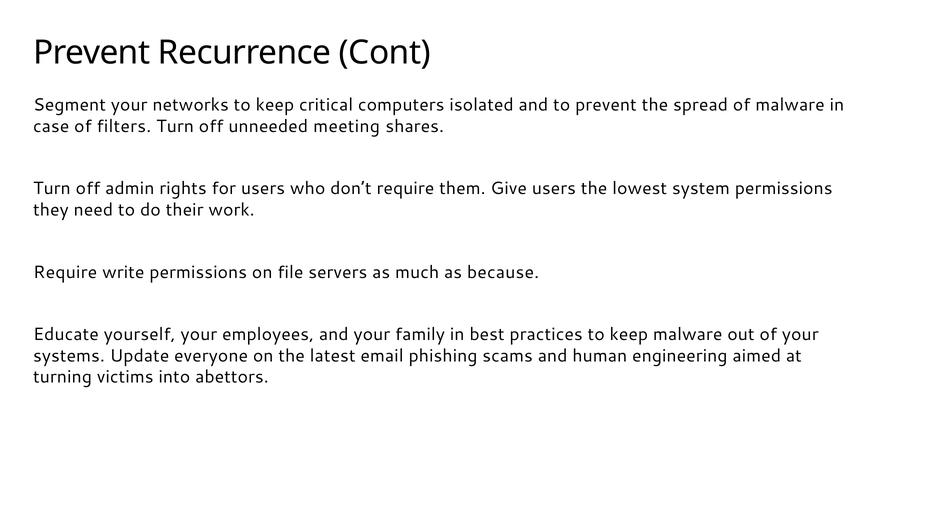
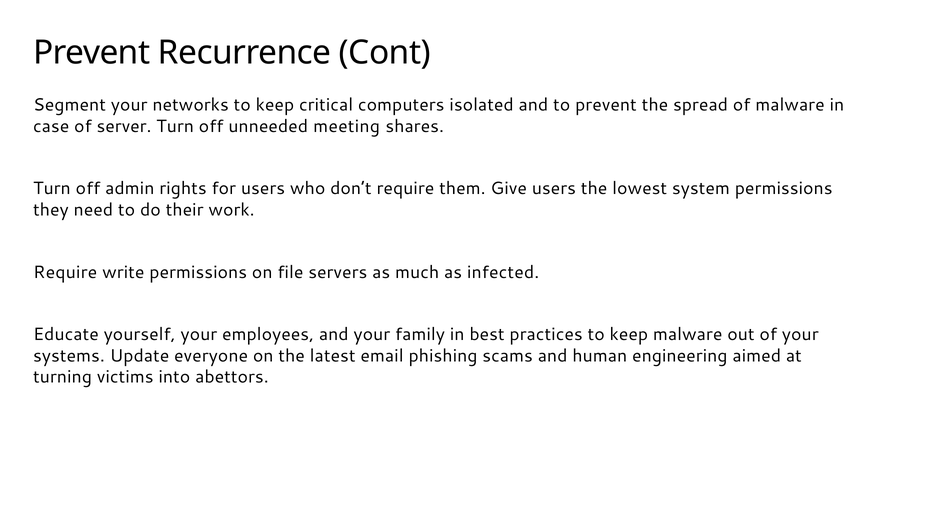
filters: filters -> server (124, 126)
because: because -> infected (503, 272)
